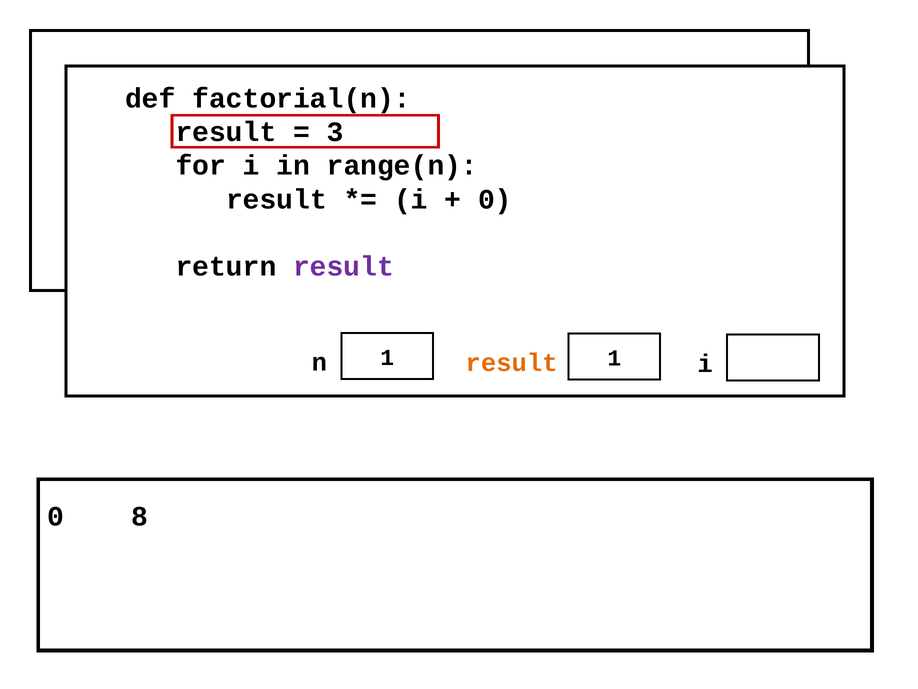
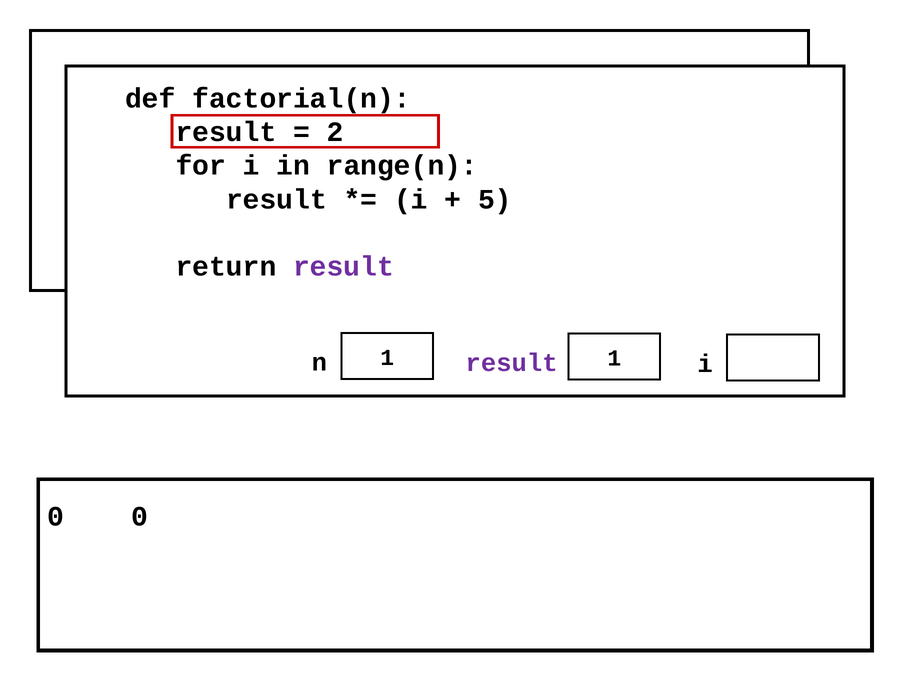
3: 3 -> 2 (335, 132)
0: 0 -> 5 (495, 199)
result colour: orange -> purple (512, 363)
0 8: 8 -> 0 (140, 516)
